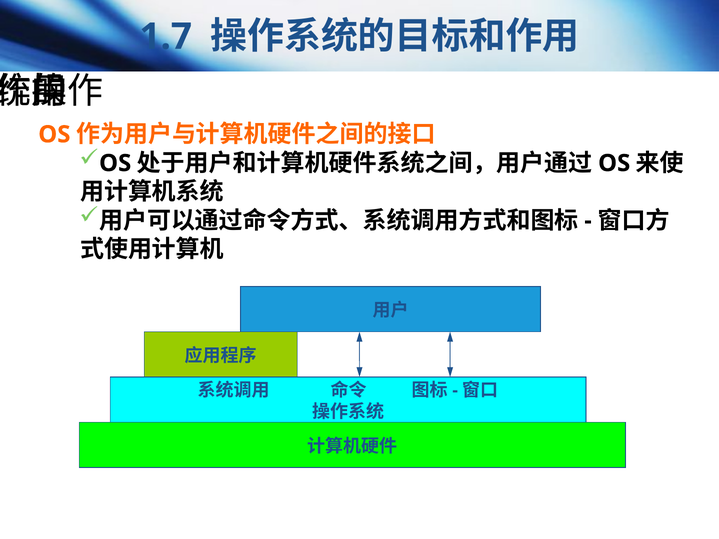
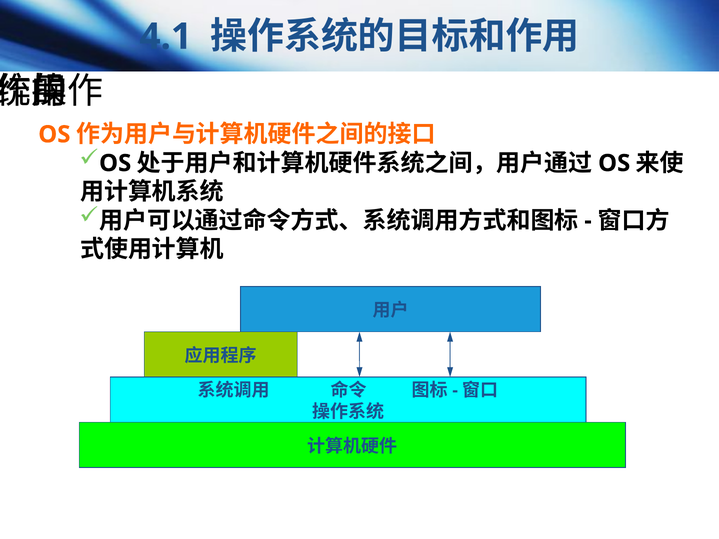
1.7: 1.7 -> 4.1 (166, 37)
